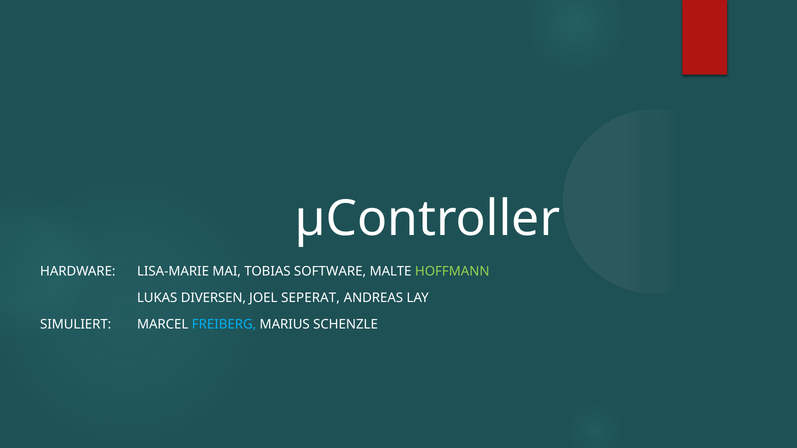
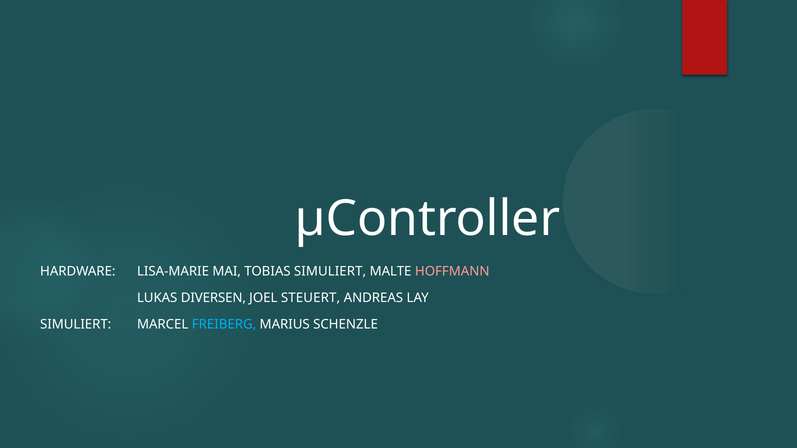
TOBIAS SOFTWARE: SOFTWARE -> SIMULIERT (330, 272)
HOFFMANN colour: light green -> pink (452, 272)
SEPERAT: SEPERAT -> STEUERT (311, 298)
